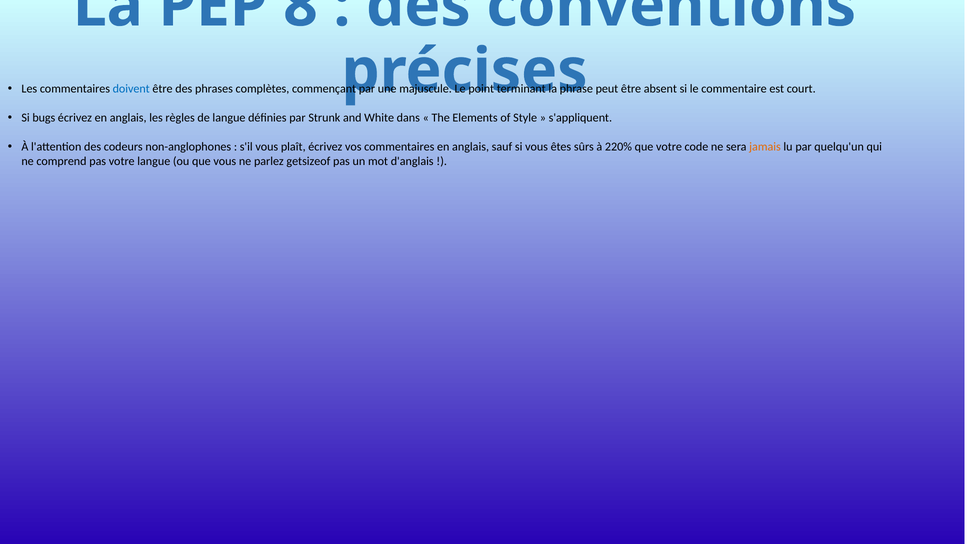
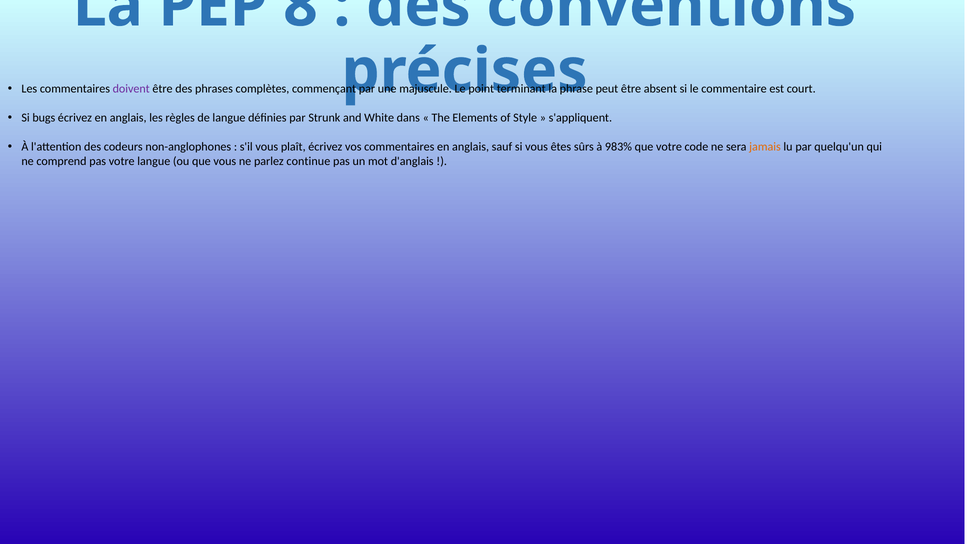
doivent colour: blue -> purple (131, 89)
220%: 220% -> 983% (618, 147)
getsizeof: getsizeof -> continue (308, 161)
